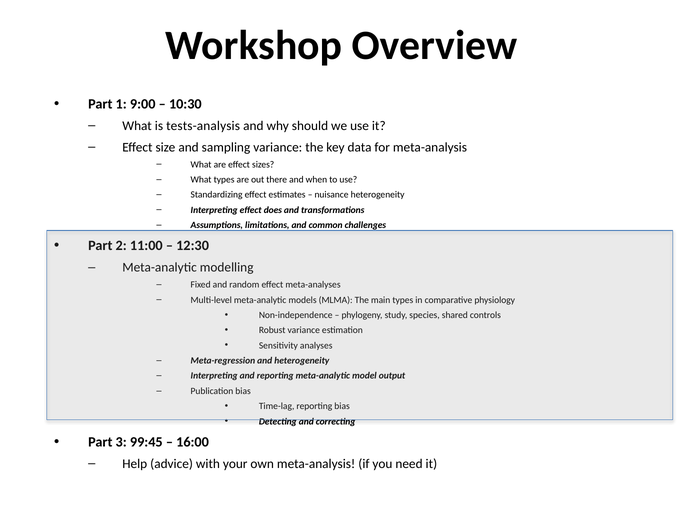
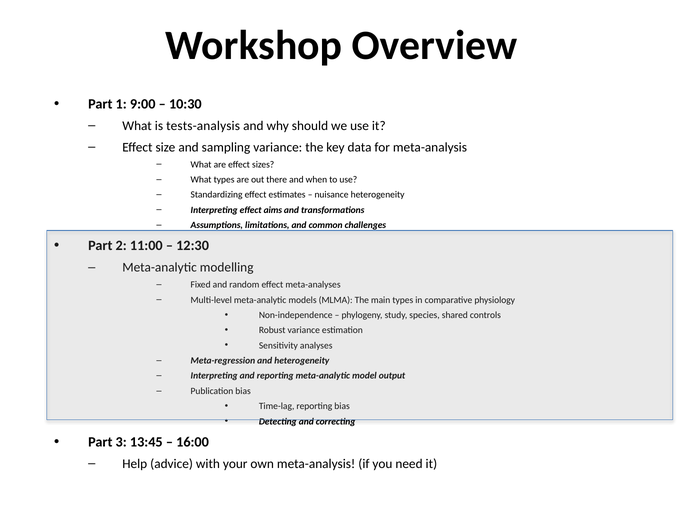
does: does -> aims (273, 210)
99:45: 99:45 -> 13:45 (146, 442)
